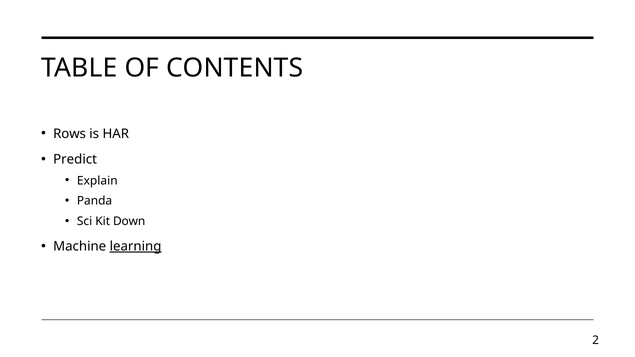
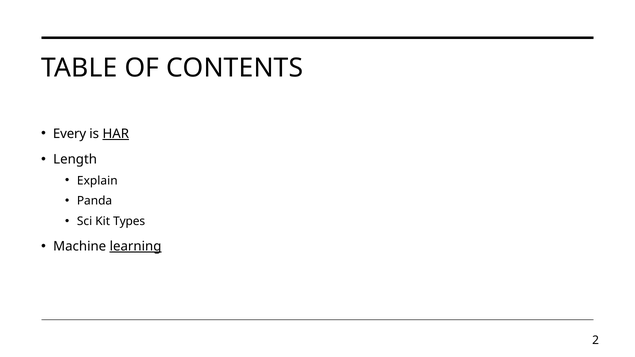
Rows: Rows -> Every (70, 134)
HAR underline: none -> present (116, 134)
Predict: Predict -> Length (75, 160)
Down: Down -> Types (129, 222)
